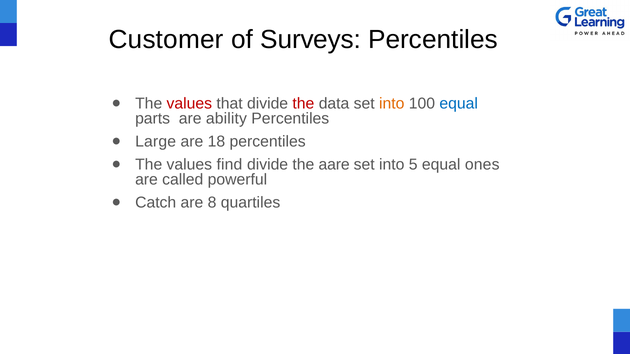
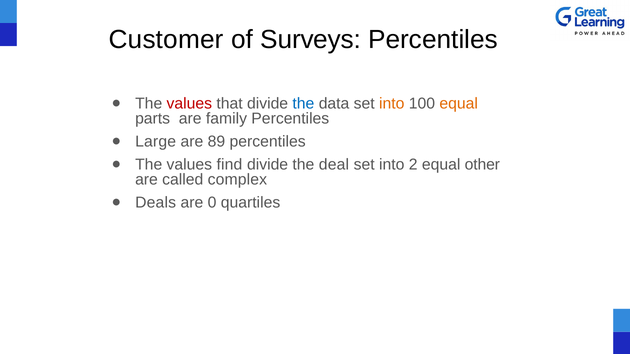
the colour: red -> blue (303, 104)
equal colour: blue -> orange (459, 104)
ability: ability -> family (226, 119)
18: 18 -> 89 (216, 142)
aare: aare -> deal (334, 165)
5: 5 -> 2 (413, 165)
ones: ones -> other (482, 165)
powerful: powerful -> complex (237, 180)
Catch: Catch -> Deals (156, 203)
8: 8 -> 0 (212, 203)
